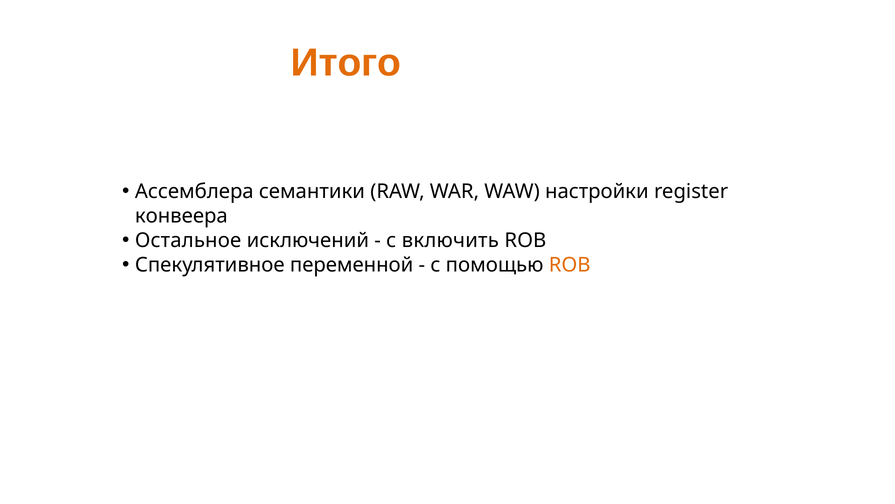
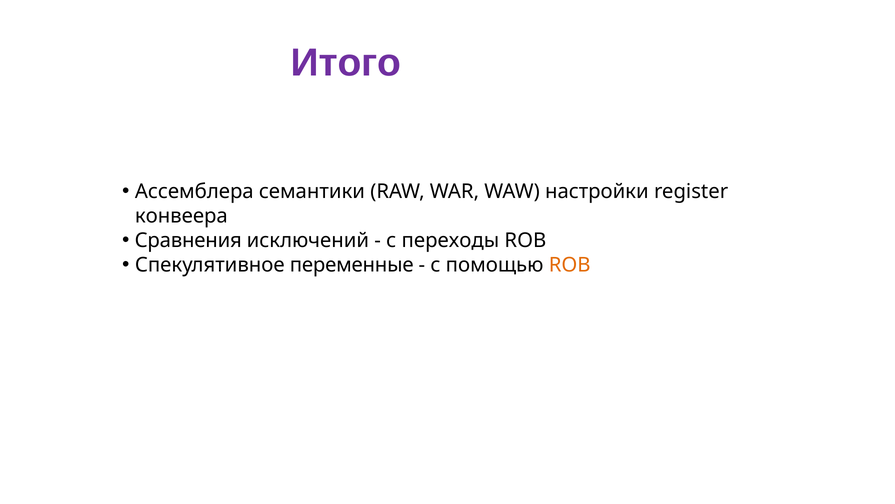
Итого colour: orange -> purple (346, 63)
Остальное: Остальное -> Сравнения (188, 240)
включить: включить -> переходы (450, 240)
переменной: переменной -> переменные (352, 265)
